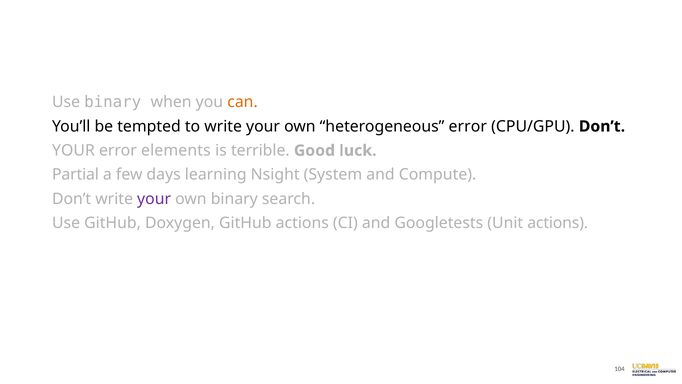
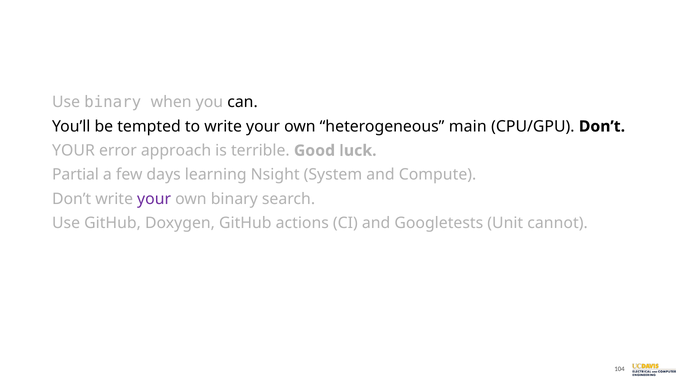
can colour: orange -> black (243, 102)
heterogeneous error: error -> main (468, 126)
elements: elements -> approach (176, 150)
Unit actions: actions -> cannot (558, 223)
